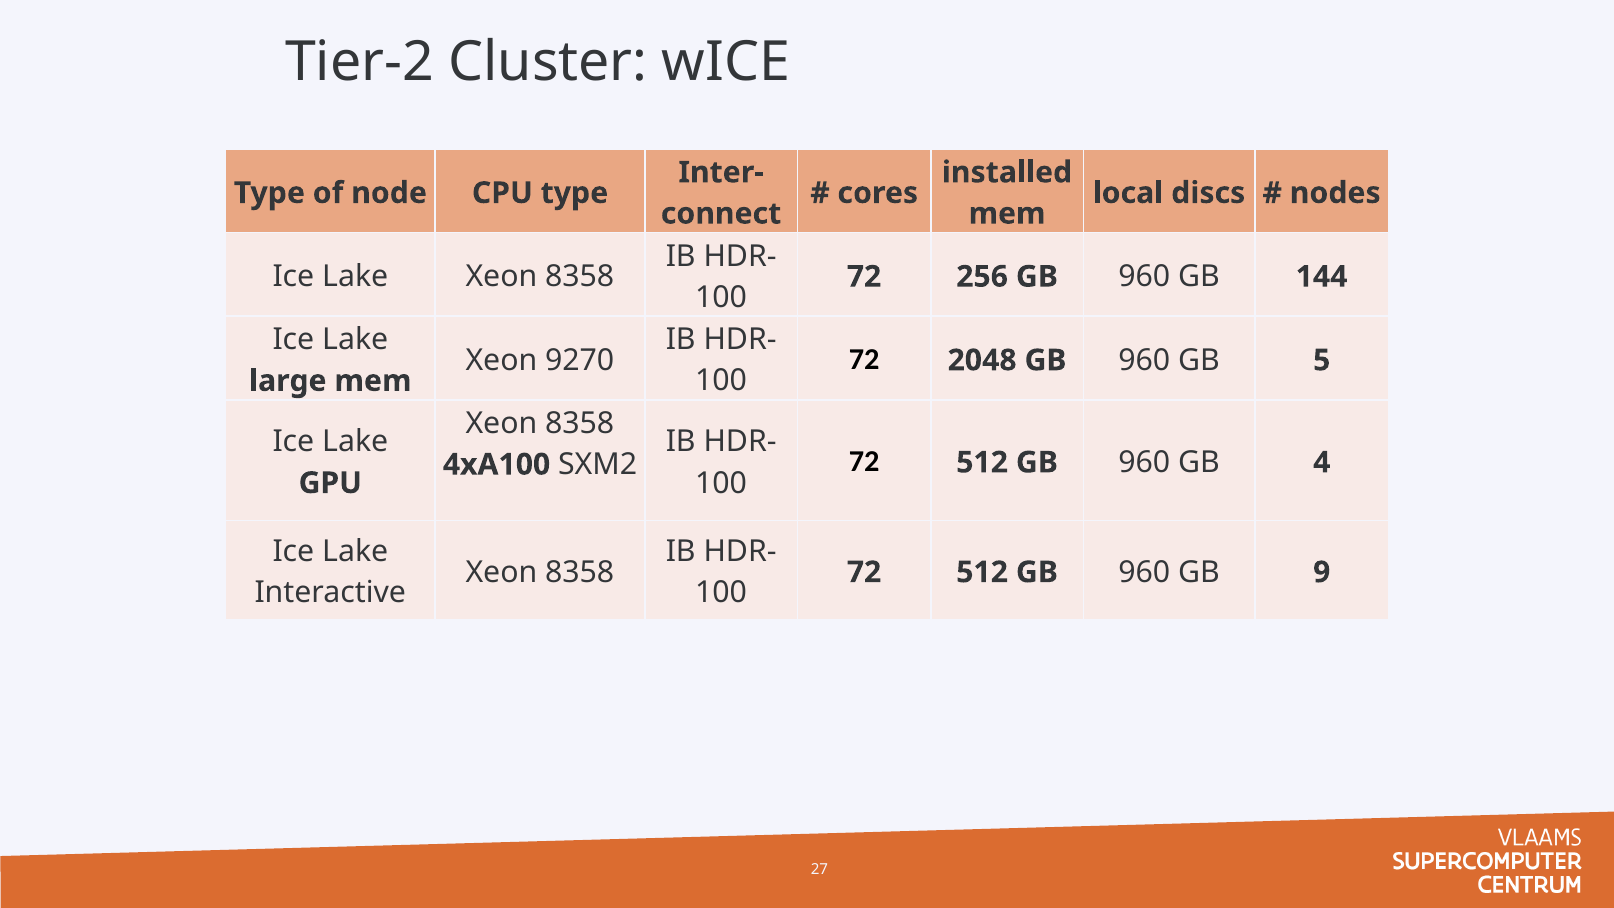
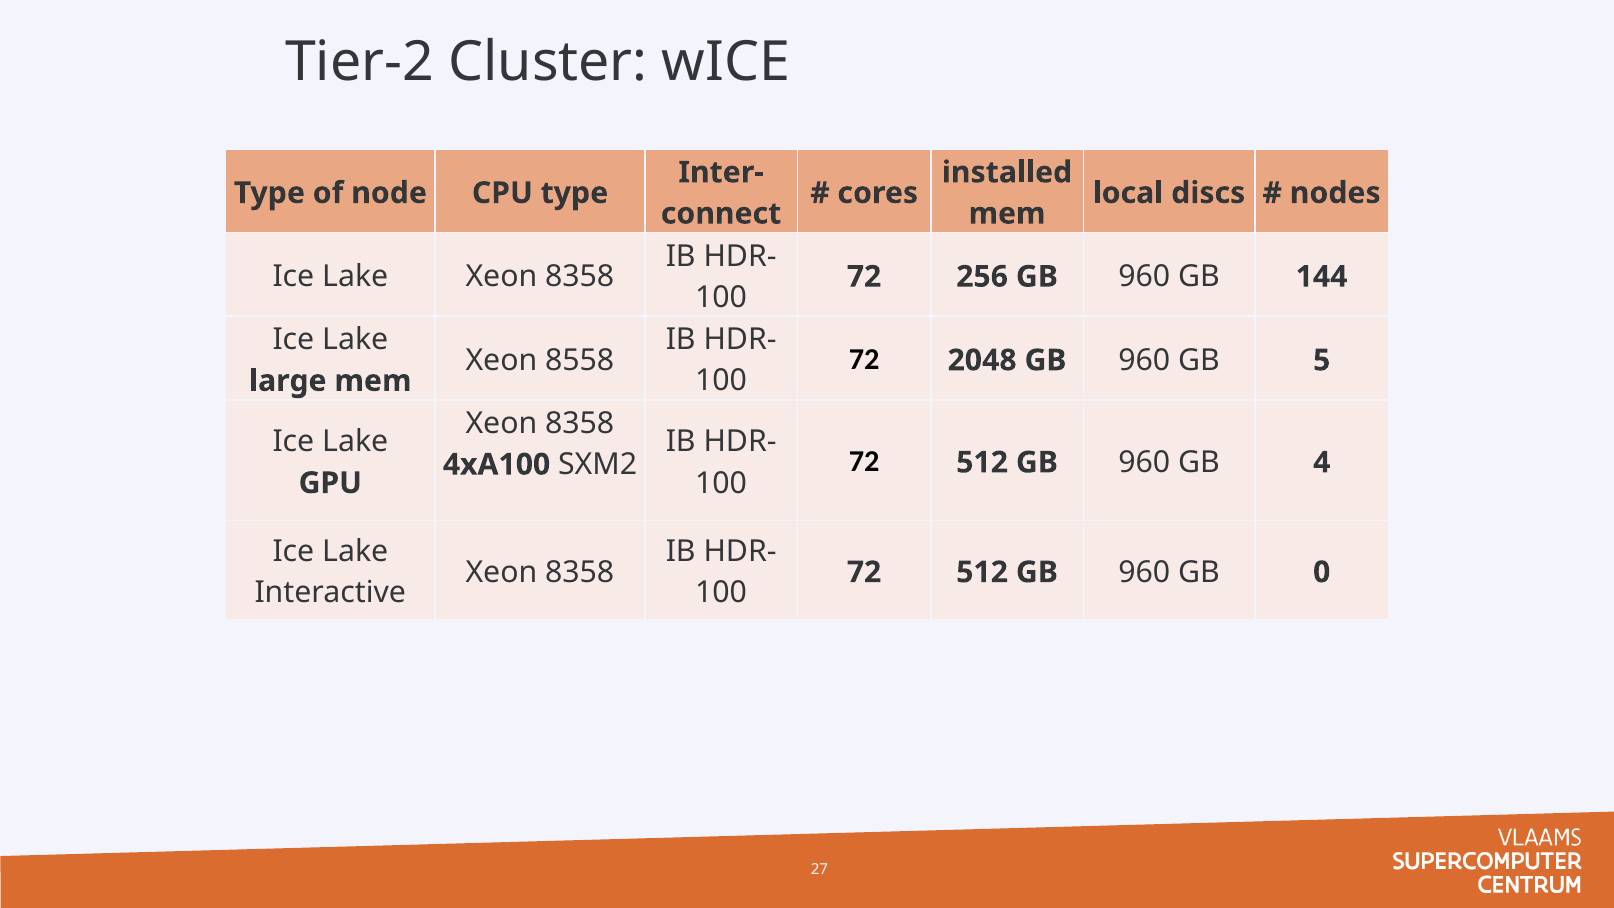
9270: 9270 -> 8558 (580, 360)
9: 9 -> 0 (1322, 572)
